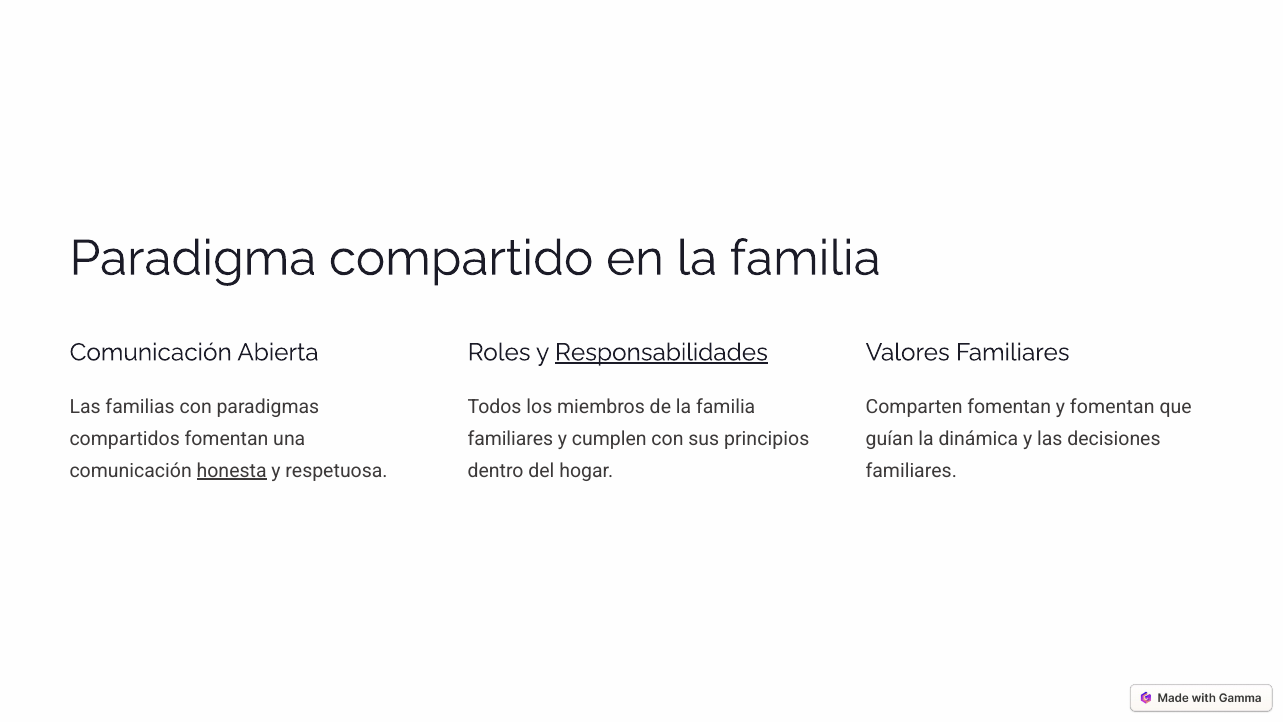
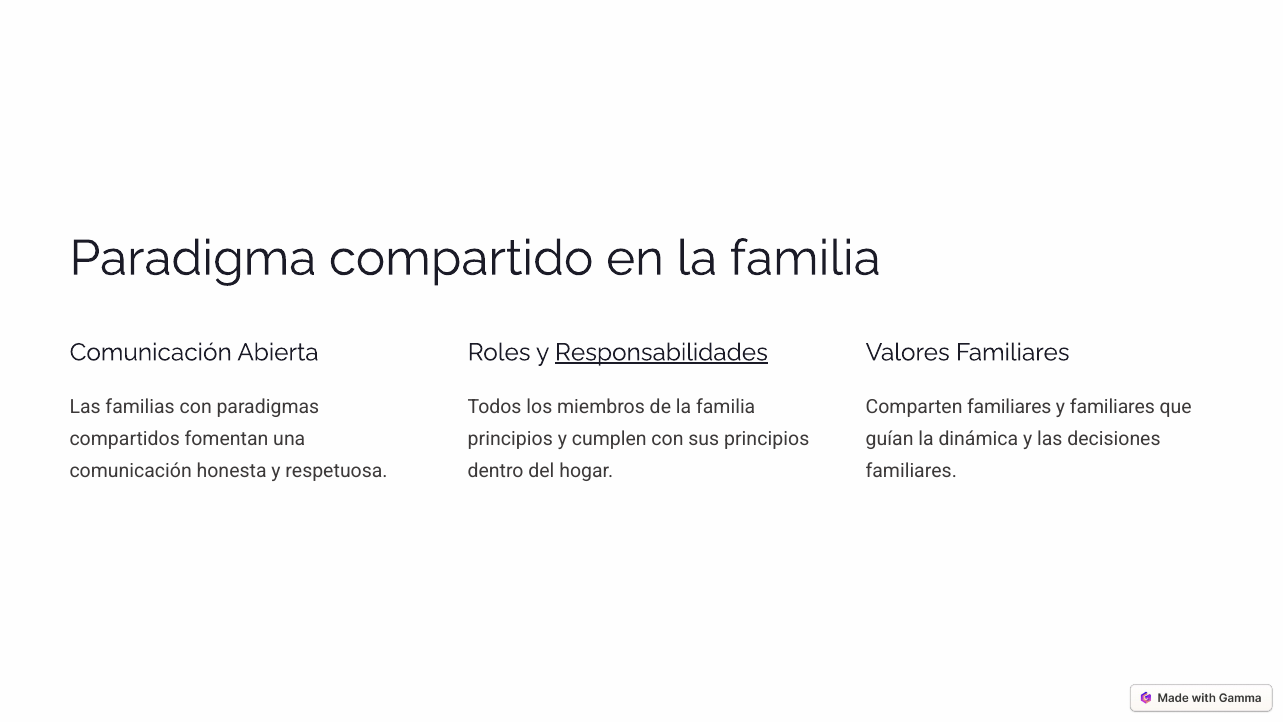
Comparten fomentan: fomentan -> familiares (1009, 407)
y fomentan: fomentan -> familiares (1112, 407)
familiares: familiares -> principios (510, 439)
honesta underline: present -> none (232, 470)
